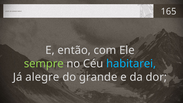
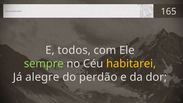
então: então -> todos (74, 50)
habitarei colour: light blue -> yellow (131, 64)
do grande: grande -> perdão (98, 77)
